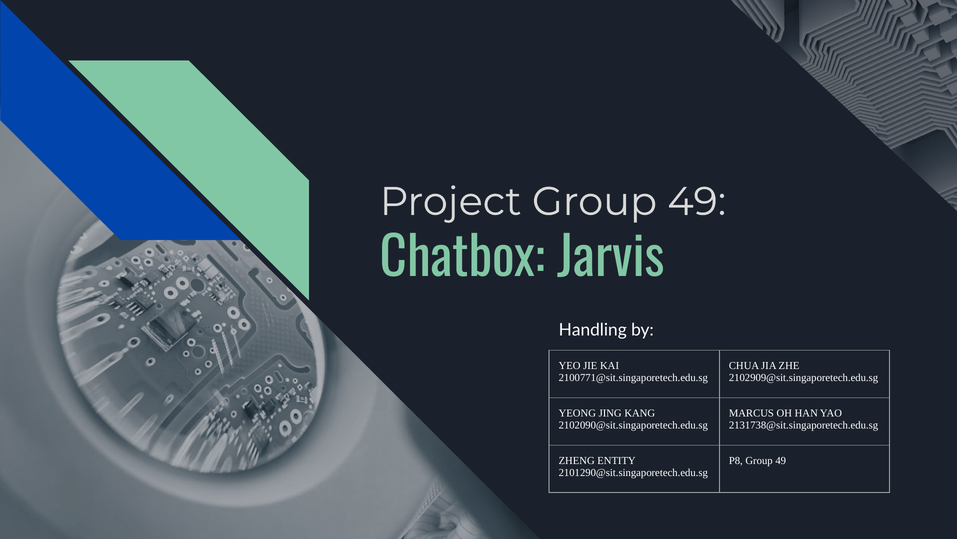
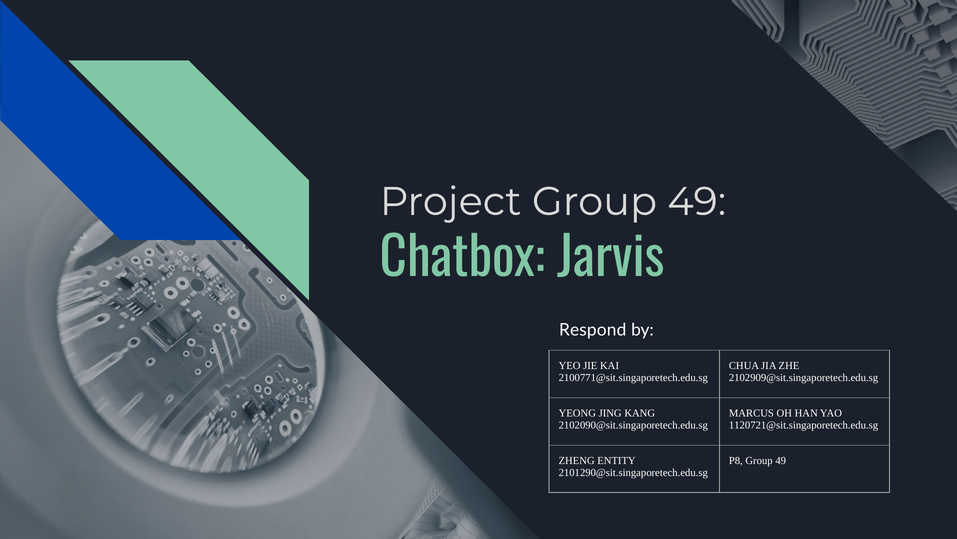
Handling: Handling -> Respond (593, 330)
2131738@sit.singaporetech.edu.sg: 2131738@sit.singaporetech.edu.sg -> 1120721@sit.singaporetech.edu.sg (804, 425)
